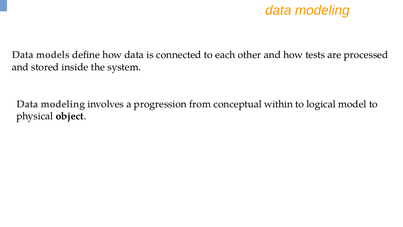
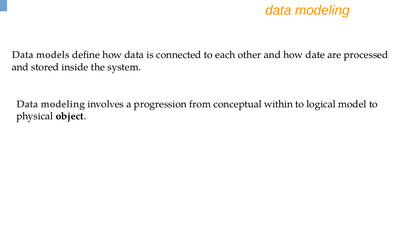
tests: tests -> date (315, 55)
